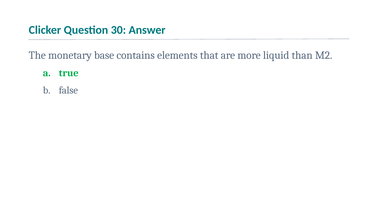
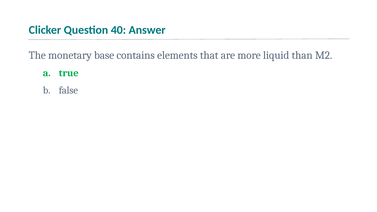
30: 30 -> 40 (118, 30)
